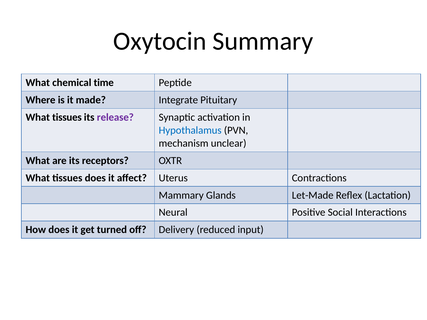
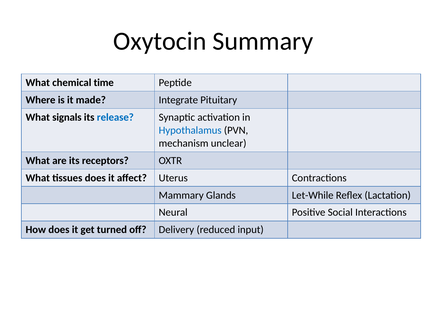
tissues: tissues -> signals (67, 117)
release colour: purple -> blue (115, 117)
Let-Made: Let-Made -> Let-While (313, 195)
